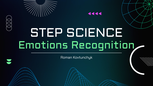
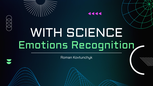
STEP: STEP -> WITH (46, 33)
